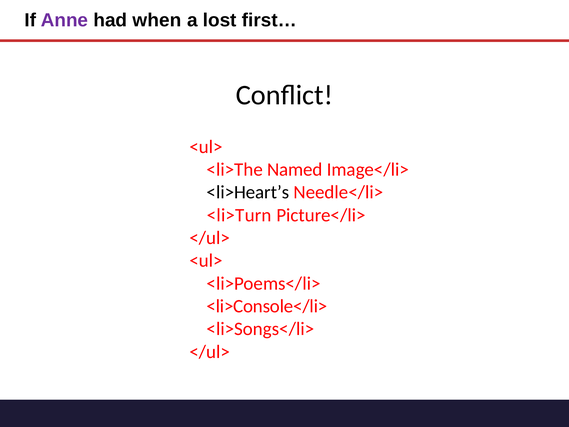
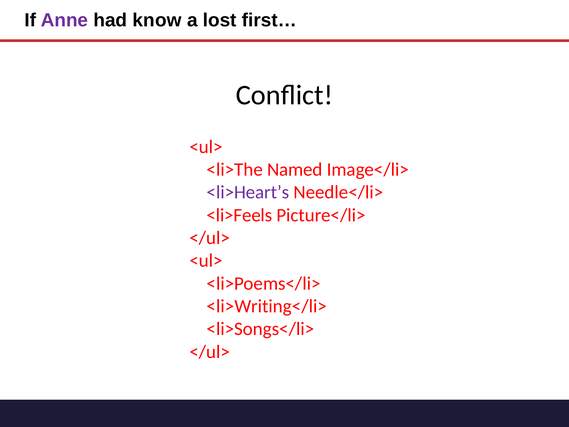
when: when -> know (157, 20)
<li>Heart’s colour: black -> purple (248, 192)
<li>Turn: <li>Turn -> <li>Feels (239, 215)
<li>Console</li>: <li>Console</li> -> <li>Writing</li> (267, 306)
